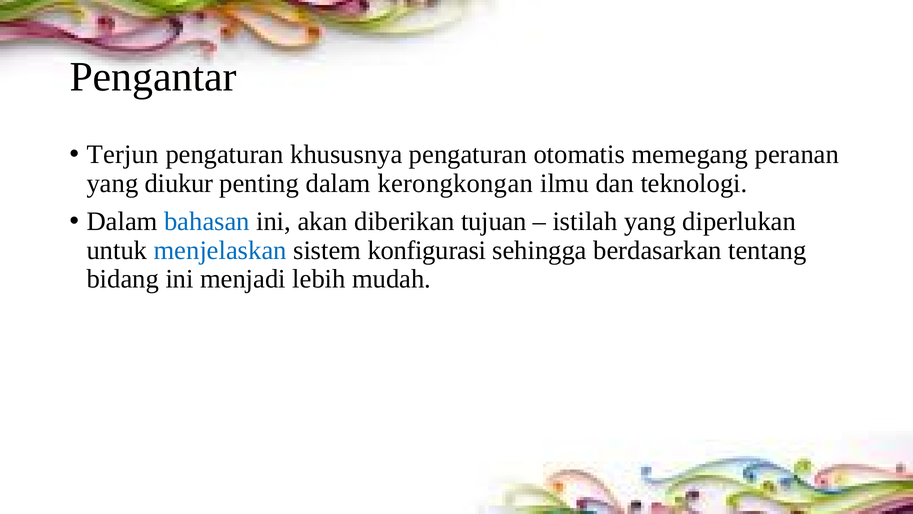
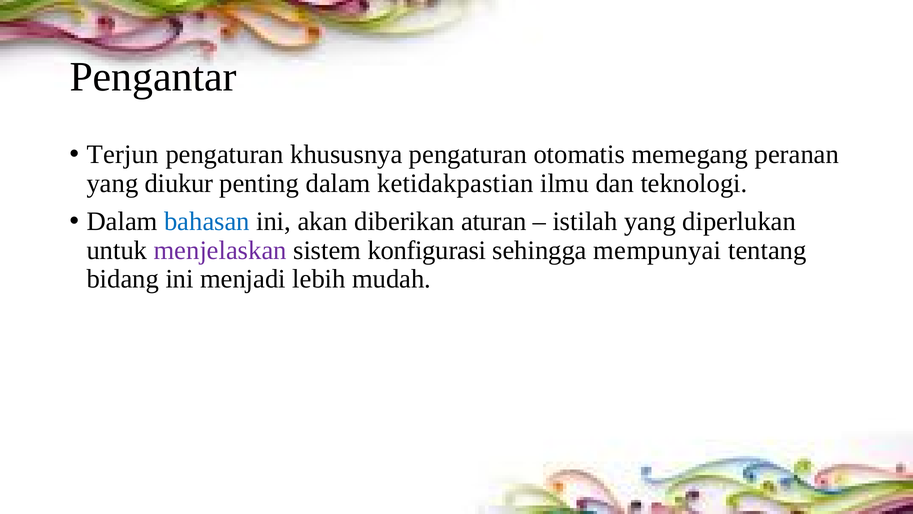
kerongkongan: kerongkongan -> ketidakpastian (455, 183)
tujuan: tujuan -> aturan (494, 221)
menjelaskan colour: blue -> purple (220, 250)
berdasarkan: berdasarkan -> mempunyai (657, 250)
